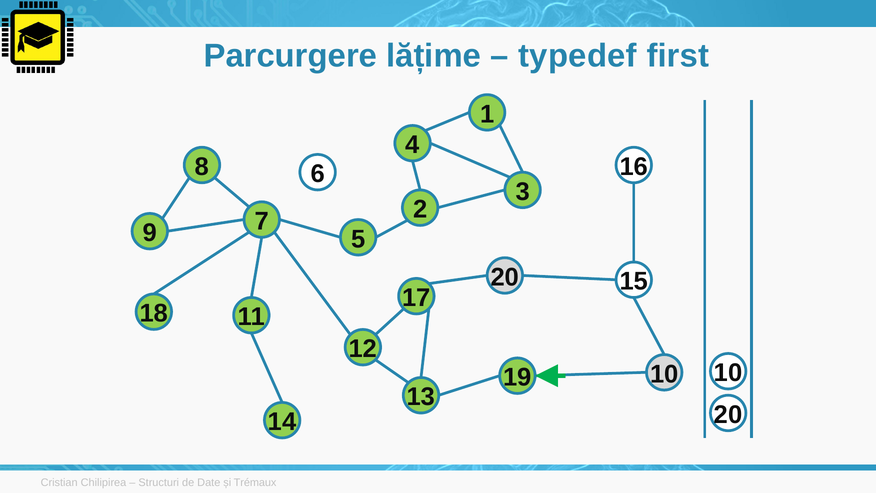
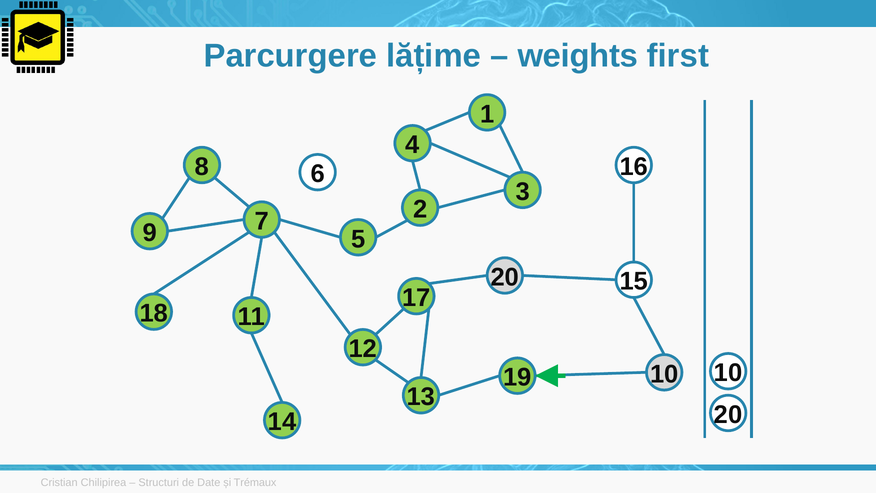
typedef: typedef -> weights (578, 56)
